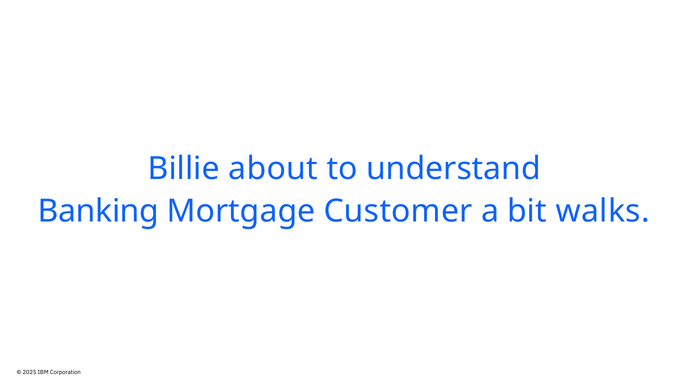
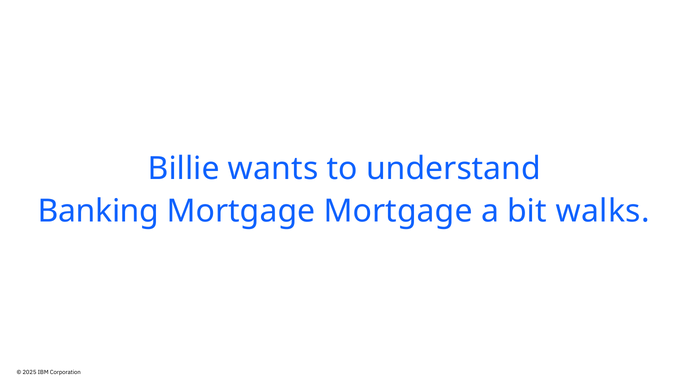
about: about -> wants (273, 169)
Mortgage Customer: Customer -> Mortgage (398, 211)
